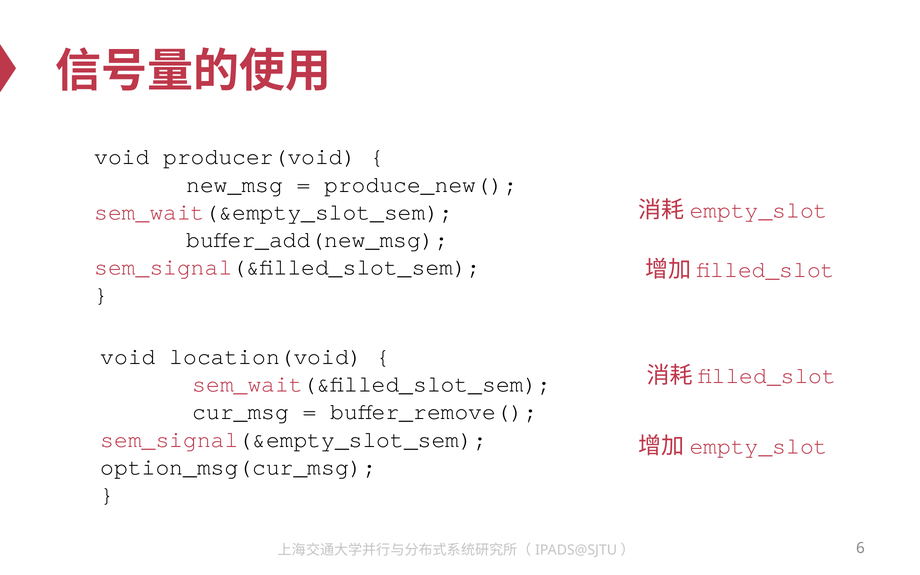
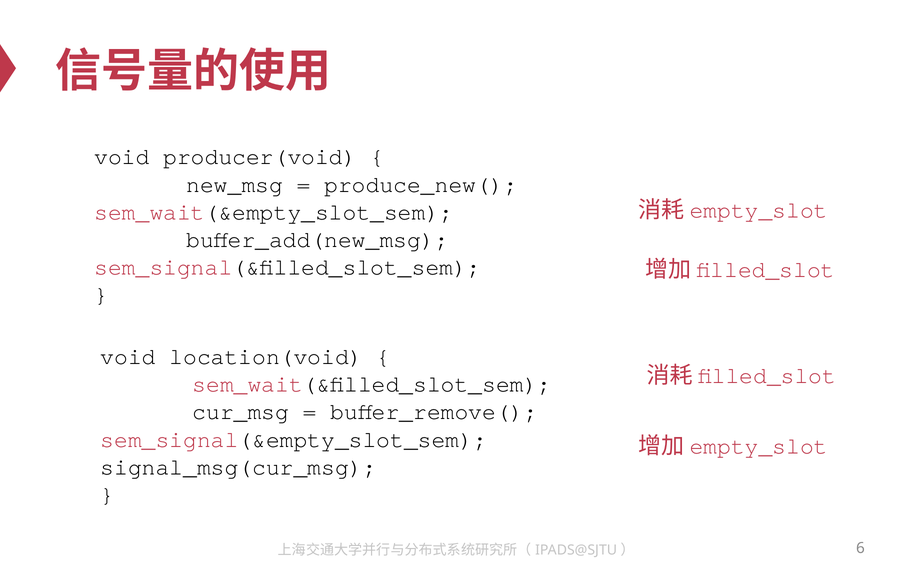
option_msg(cur_msg: option_msg(cur_msg -> signal_msg(cur_msg (238, 467)
